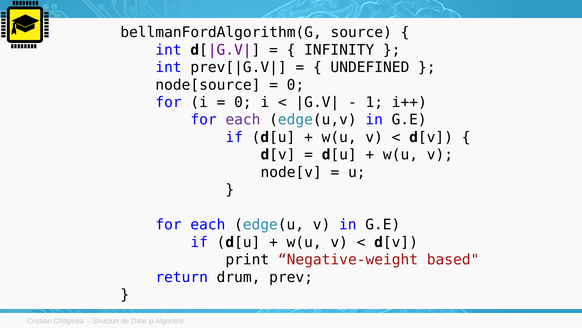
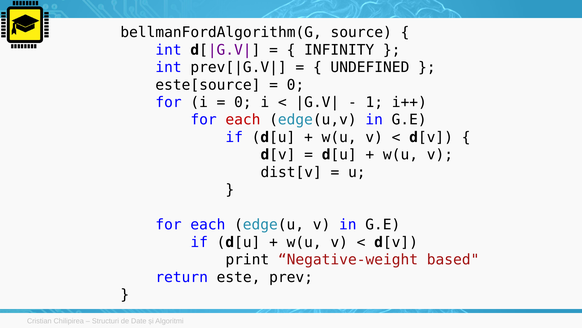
node[source: node[source -> este[source (208, 85)
each colour: purple -> red (243, 120)
node[v: node[v -> dist[v (291, 172)
drum: drum -> este (239, 277)
